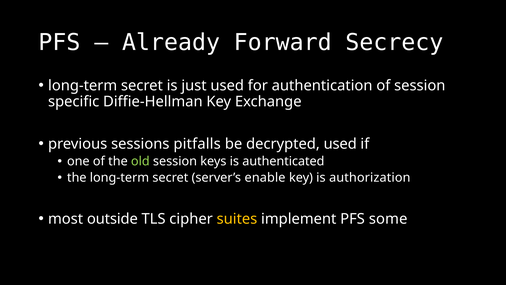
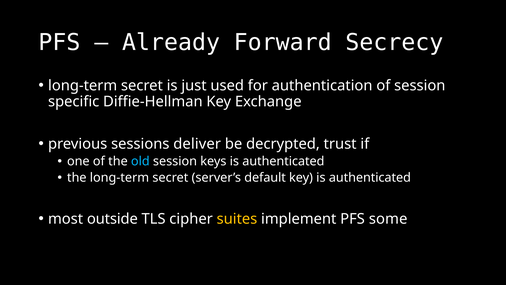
pitfalls: pitfalls -> deliver (197, 144)
decrypted used: used -> trust (340, 144)
old colour: light green -> light blue (140, 161)
enable: enable -> default (265, 178)
key is authorization: authorization -> authenticated (370, 178)
